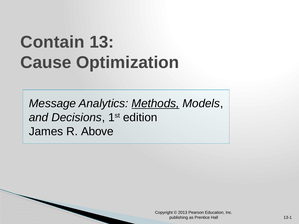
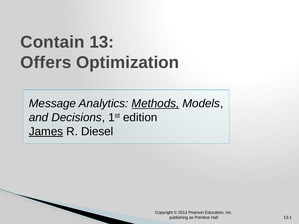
Cause: Cause -> Offers (46, 62)
James underline: none -> present (46, 132)
Above: Above -> Diesel (97, 132)
